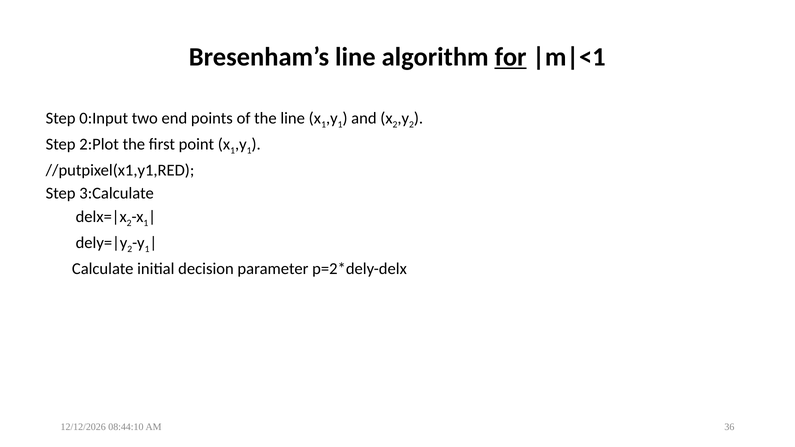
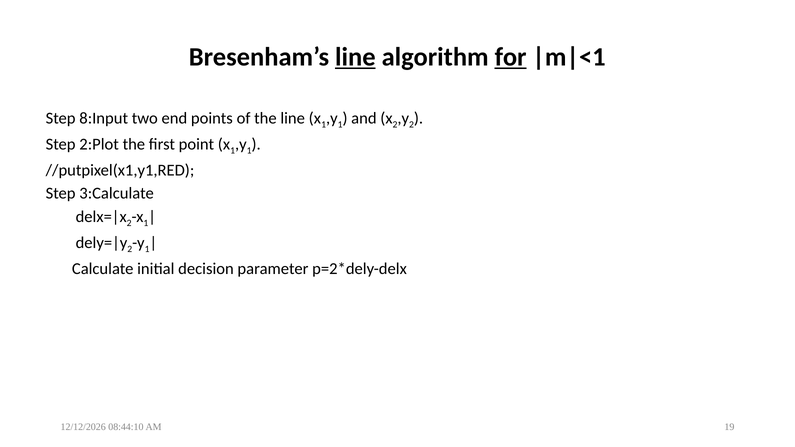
line underline: none -> present (355, 57)
0:Input: 0:Input -> 8:Input (104, 118)
36: 36 -> 19 (729, 427)
